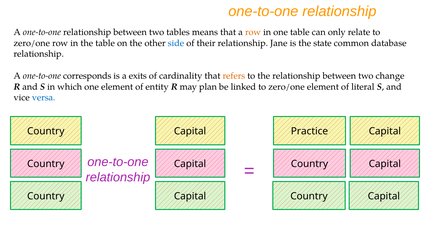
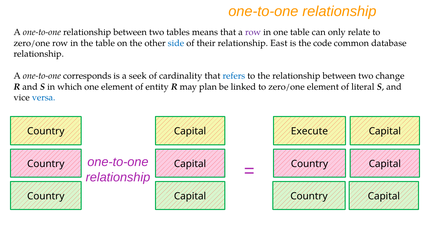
row colour: orange -> purple (253, 32)
Jane: Jane -> East (279, 43)
state: state -> code (323, 43)
exits: exits -> seek (138, 76)
refers colour: orange -> blue (234, 76)
Practice: Practice -> Execute (309, 131)
